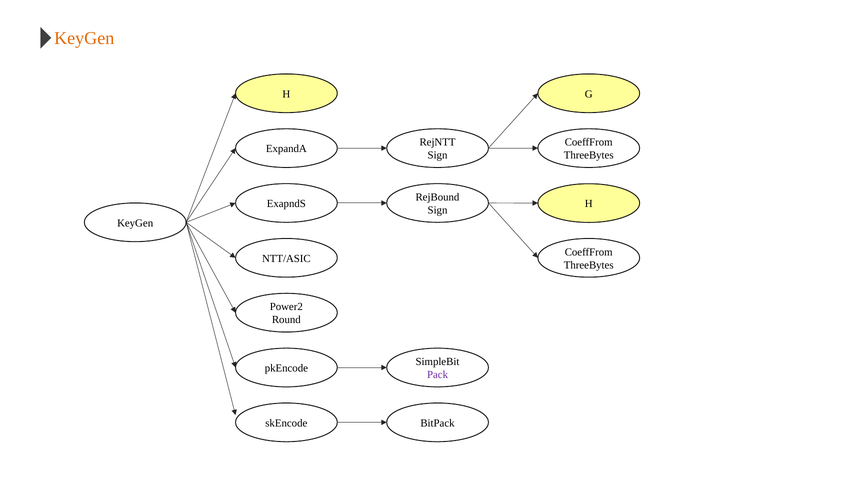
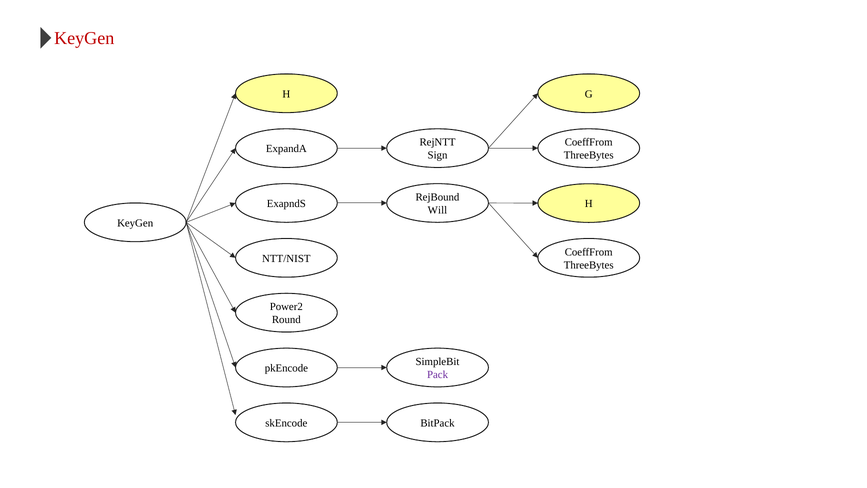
KeyGen colour: orange -> red (84, 38)
Sign: Sign -> Will (437, 210)
NTT/ASIC: NTT/ASIC -> NTT/NIST (286, 258)
